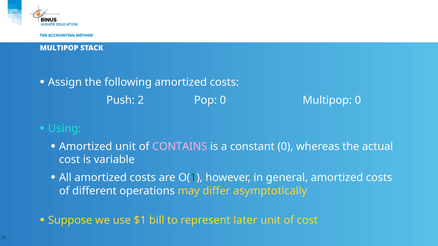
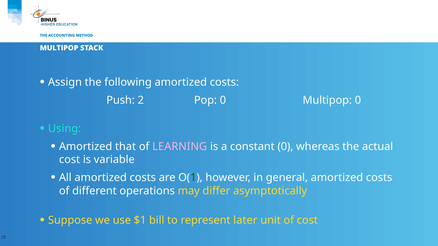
Amortized unit: unit -> that (126, 147)
CONTAINS: CONTAINS -> LEARNING (180, 147)
